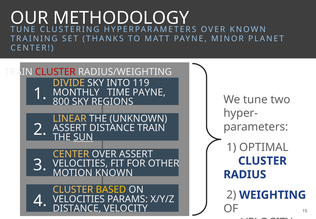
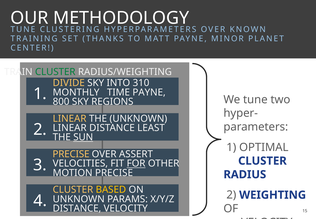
CLUSTER colour: red -> green (55, 72)
119: 119 -> 310 (141, 83)
ASSERT: ASSERT -> LINEAR (70, 128)
DISTANCE TRAIN: TRAIN -> LEAST (151, 128)
CENTER: CENTER -> PRECISE (71, 154)
FOR underline: none -> present (136, 163)
MOTION KNOWN: KNOWN -> PRECISE (114, 173)
VELOCITIES: VELOCITIES -> UNKNOWN (79, 199)
